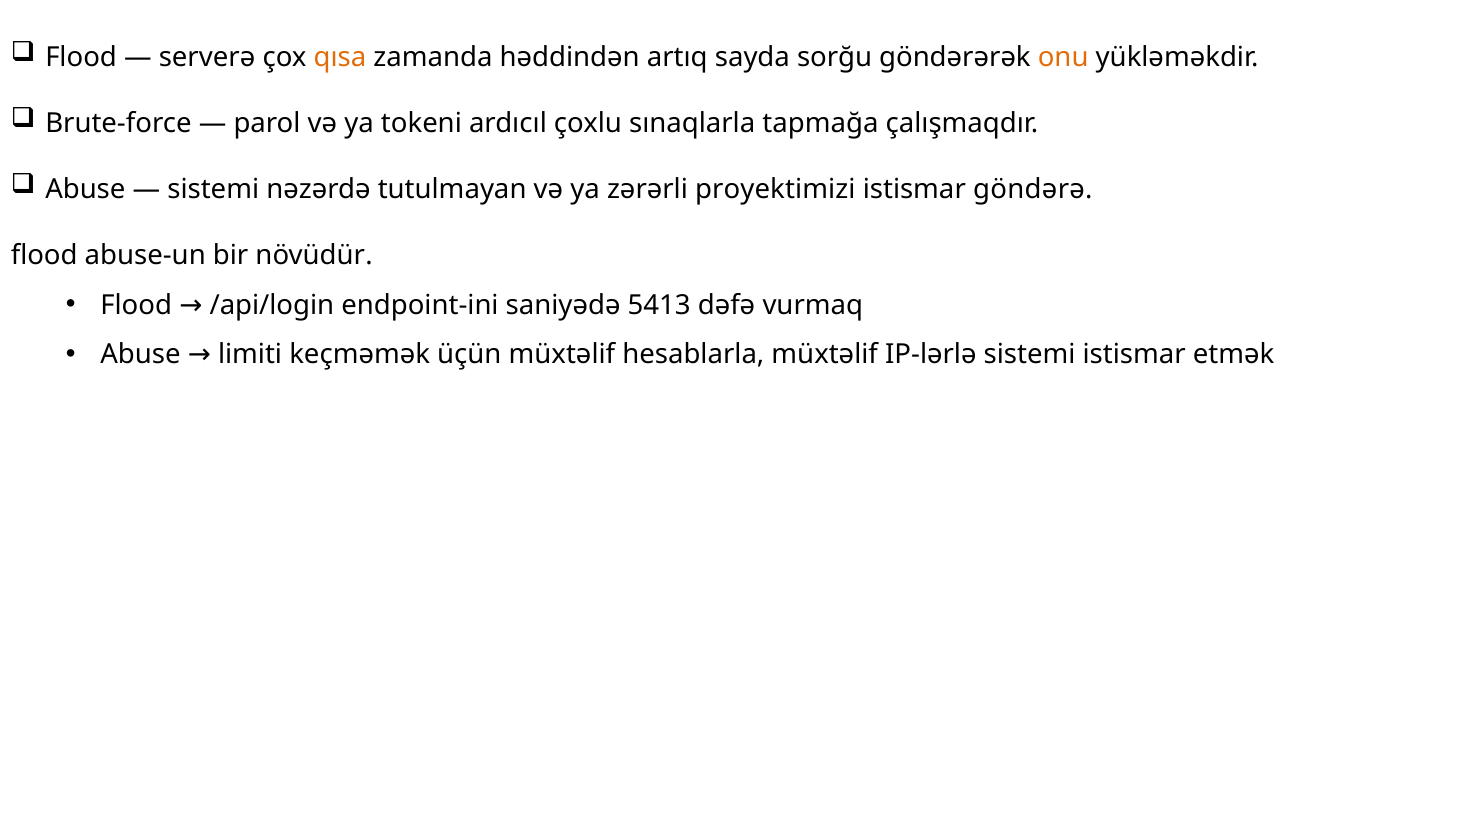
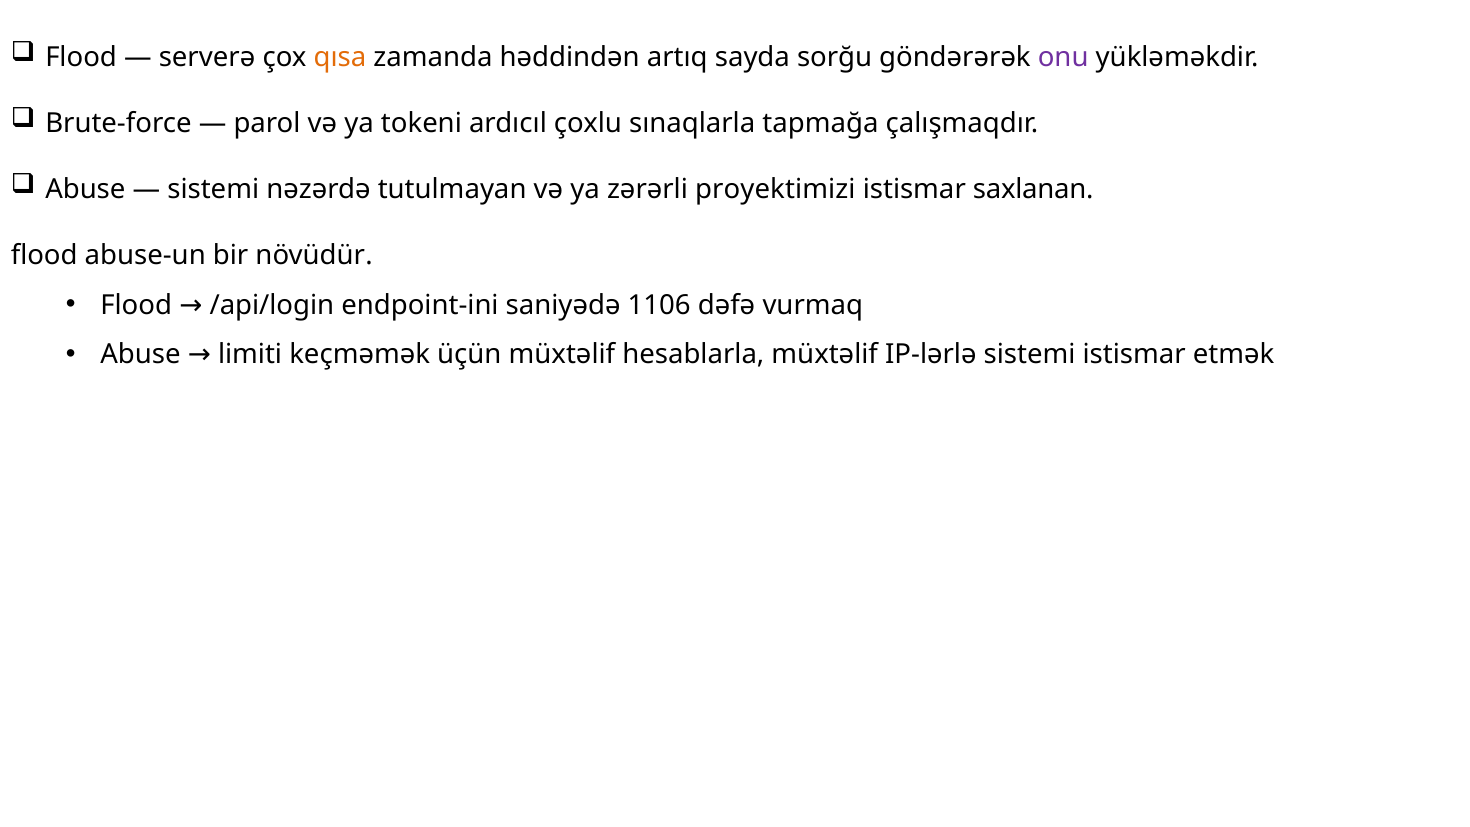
onu colour: orange -> purple (1063, 57)
göndərə: göndərə -> saxlanan (1033, 189)
5413: 5413 -> 1106 (659, 305)
